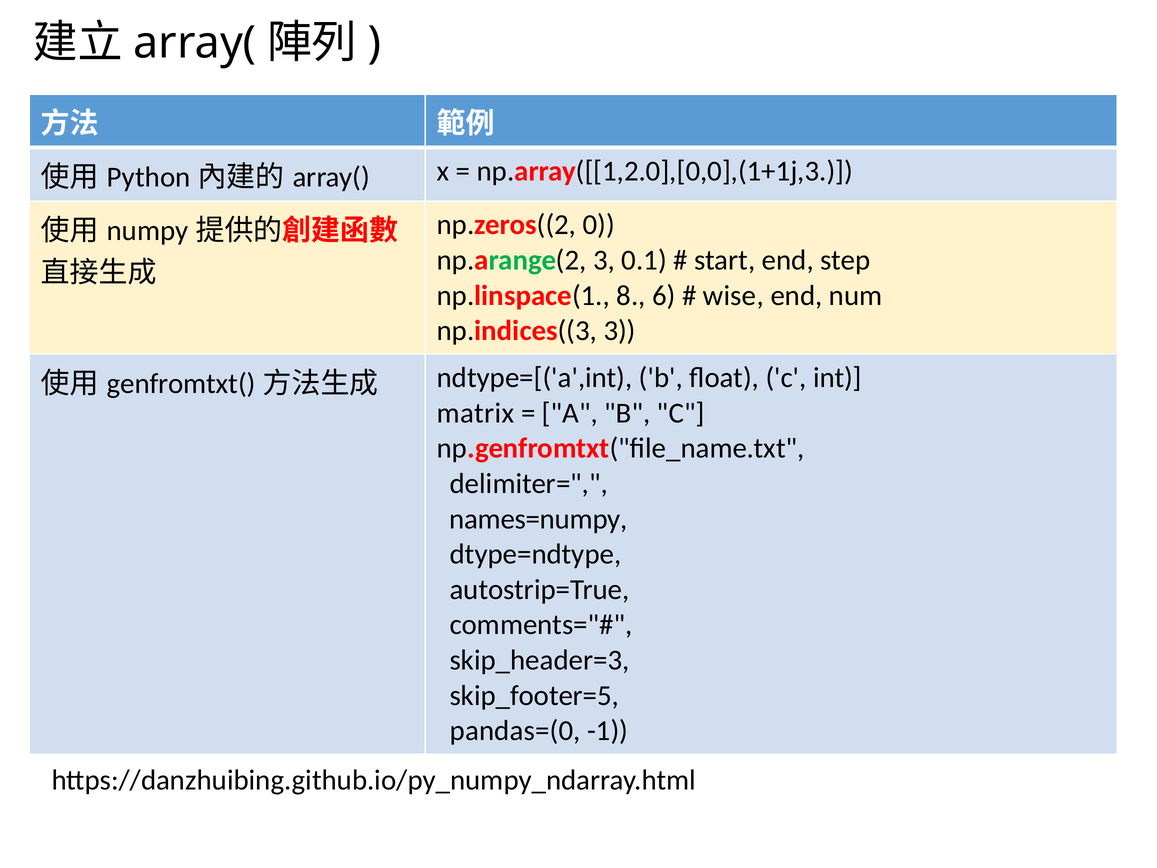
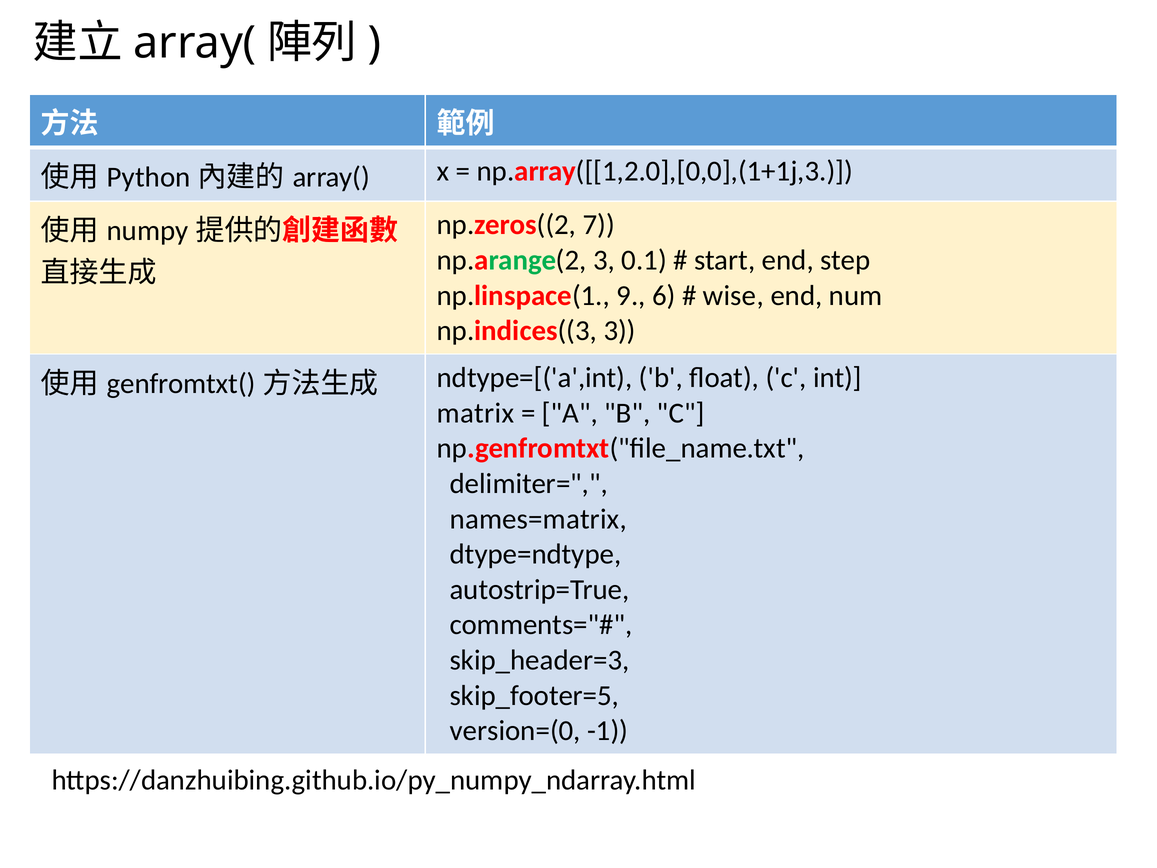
0: 0 -> 7 (599, 225)
8: 8 -> 9 (631, 295)
names=numpy: names=numpy -> names=matrix (538, 519)
pandas=(0: pandas=(0 -> version=(0 (515, 731)
